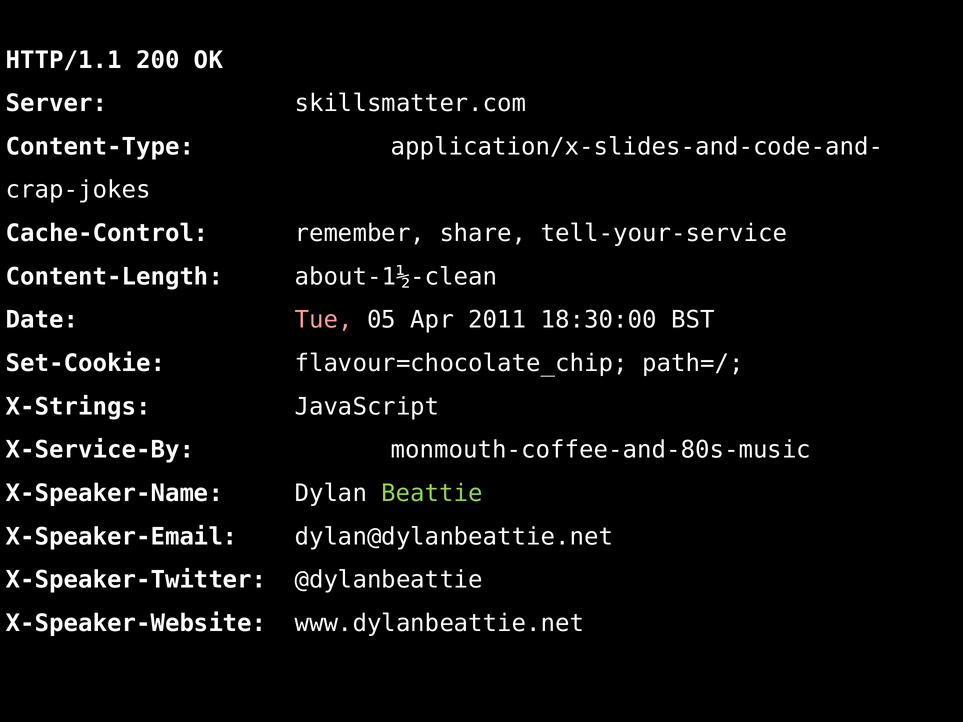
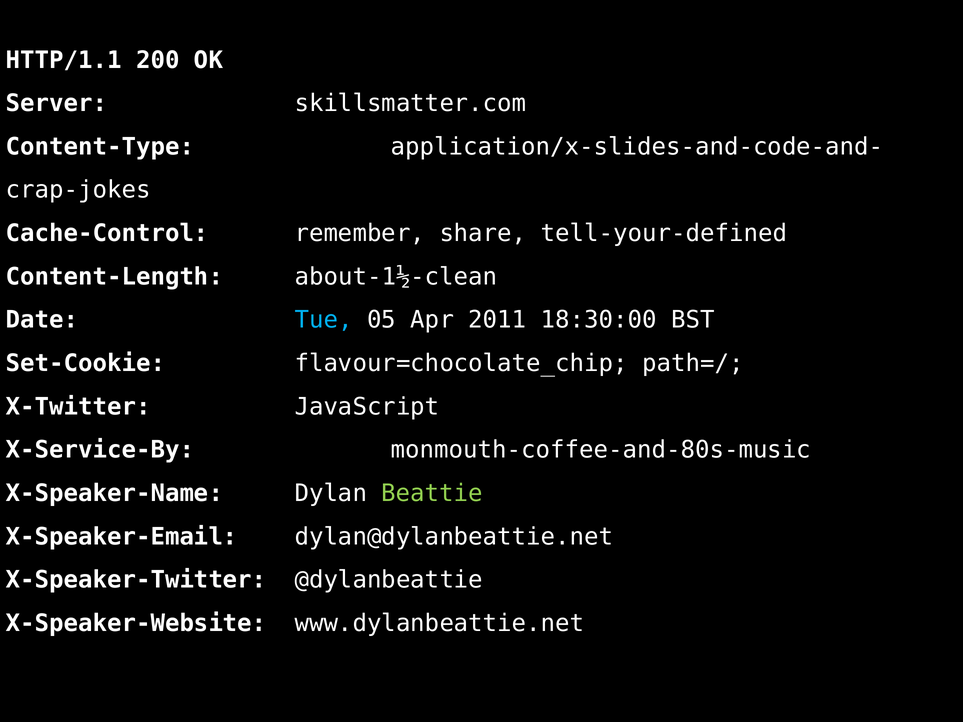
tell-your-service: tell-your-service -> tell-your-defined (664, 233)
Tue colour: pink -> light blue (324, 320)
X-Strings: X-Strings -> X-Twitter (78, 407)
